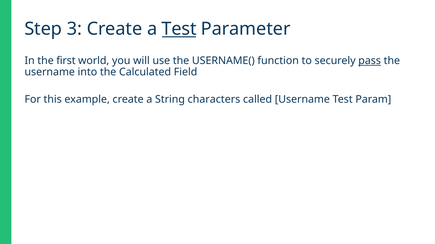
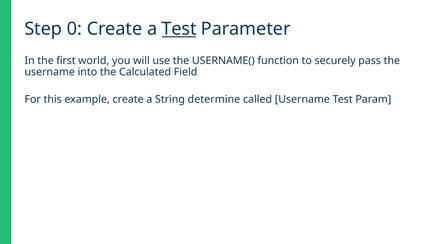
3: 3 -> 0 (74, 29)
pass underline: present -> none (370, 61)
characters: characters -> determine (214, 100)
